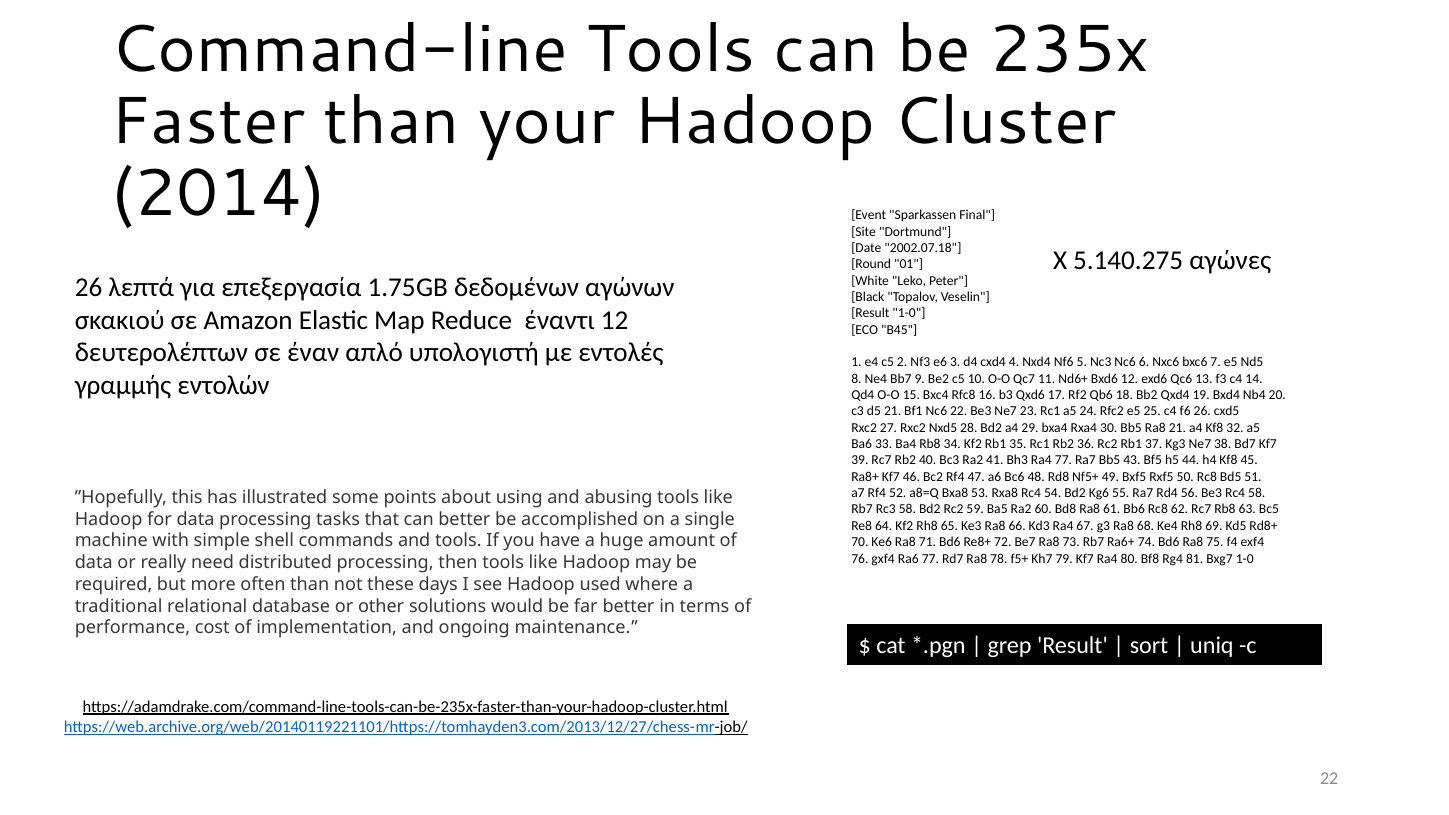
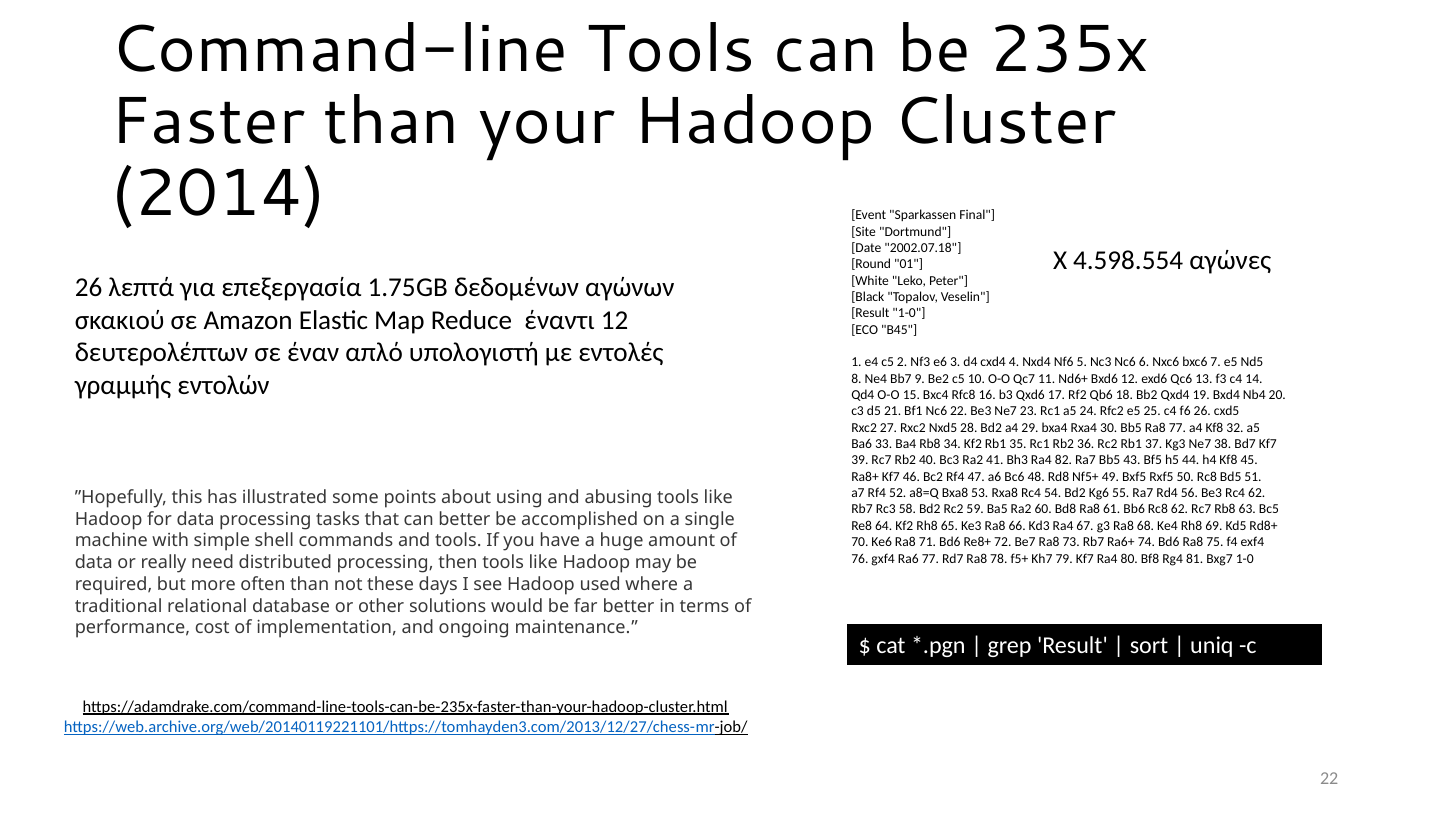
5.140.275: 5.140.275 -> 4.598.554 (1128, 261)
Ra8 21: 21 -> 77 (1177, 428)
Ra4 77: 77 -> 82 (1063, 460)
Rc4 58: 58 -> 62 (1257, 493)
